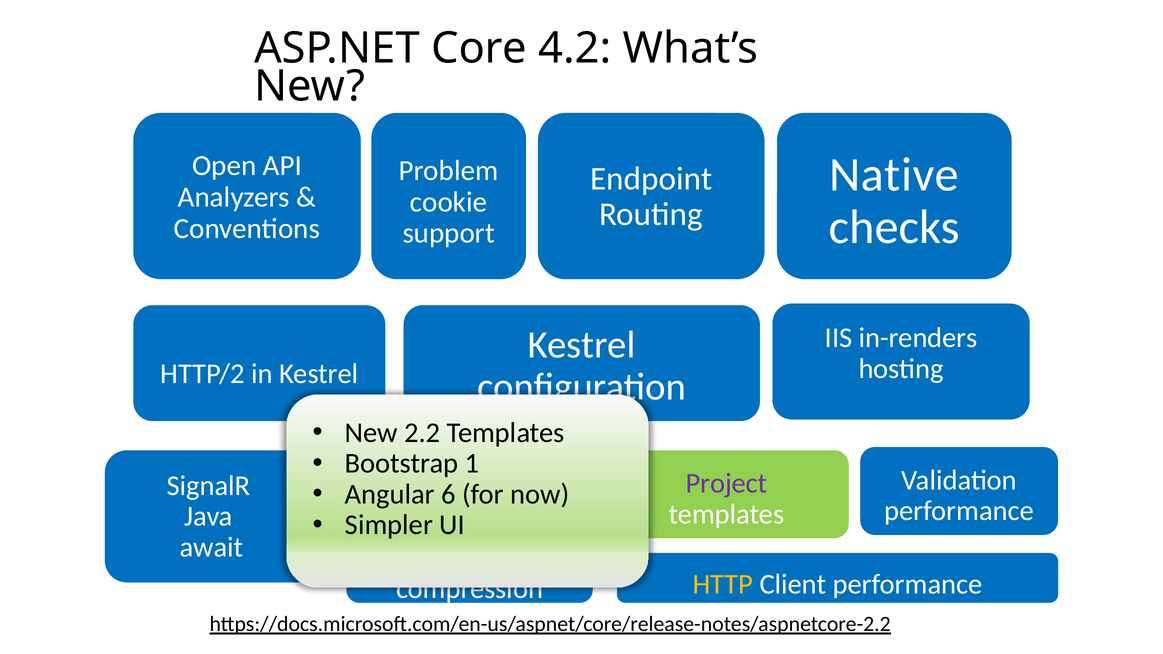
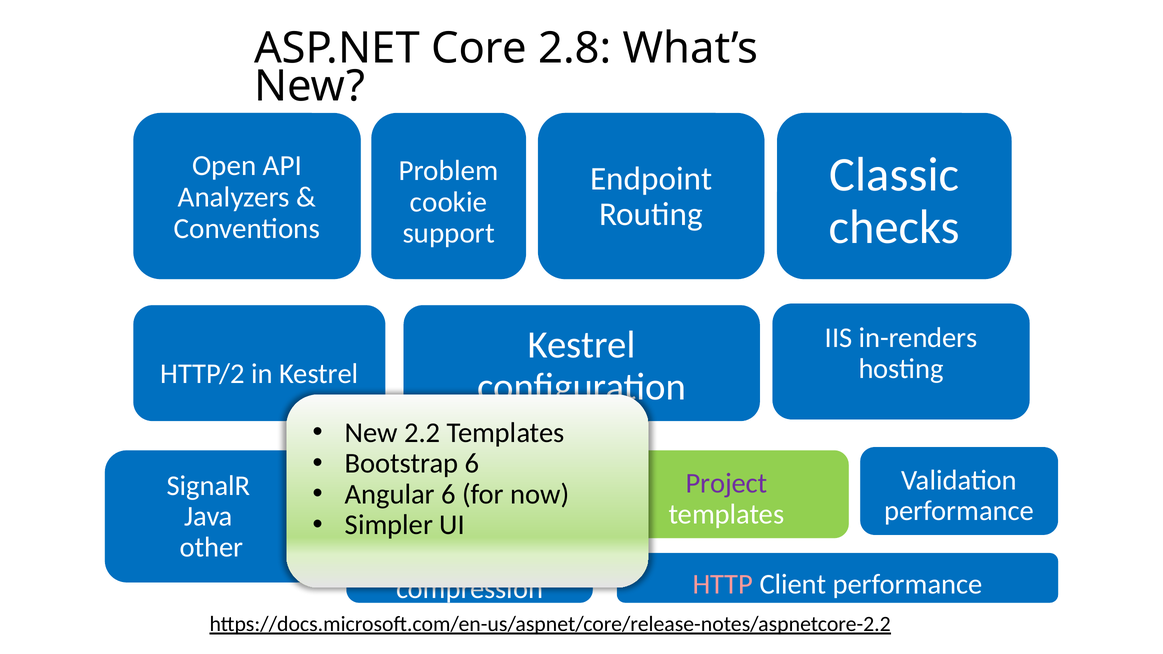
4.2: 4.2 -> 2.8 (575, 49)
Native: Native -> Classic (894, 175)
1: 1 -> 6 (472, 464)
await: await -> other (212, 547)
HTTP colour: yellow -> pink (723, 584)
